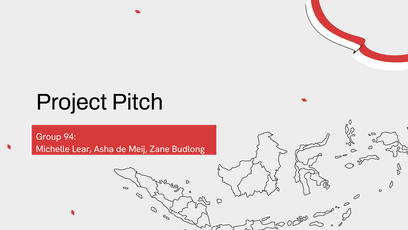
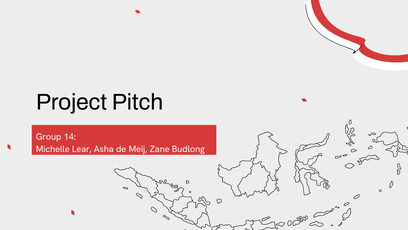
94: 94 -> 14 (70, 136)
